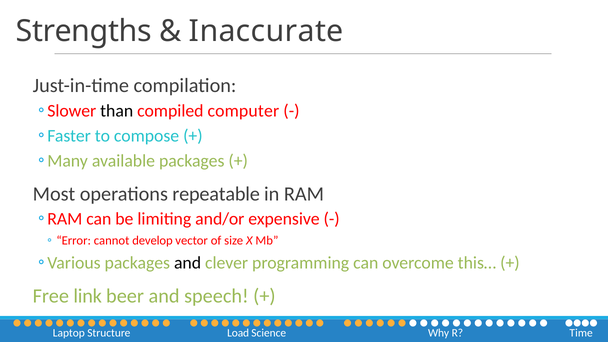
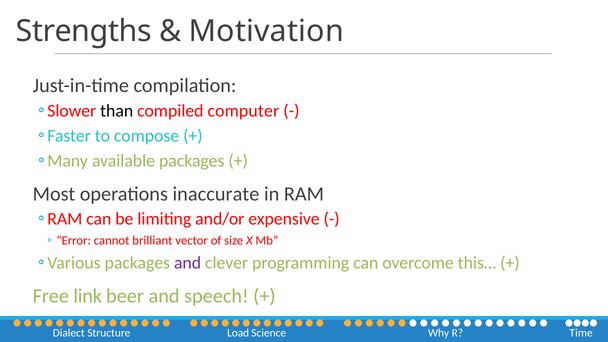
Inaccurate: Inaccurate -> Motivation (266, 31)
repeatable: repeatable -> inaccurate (216, 194)
develop: develop -> brilliant (152, 241)
and colour: black -> purple (188, 263)
Laptop: Laptop -> Dialect (69, 333)
